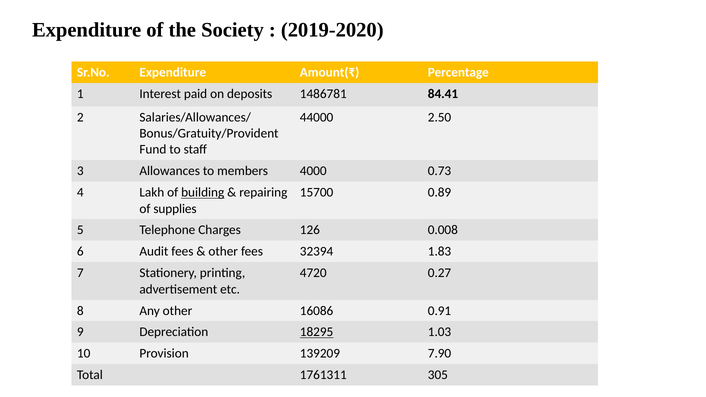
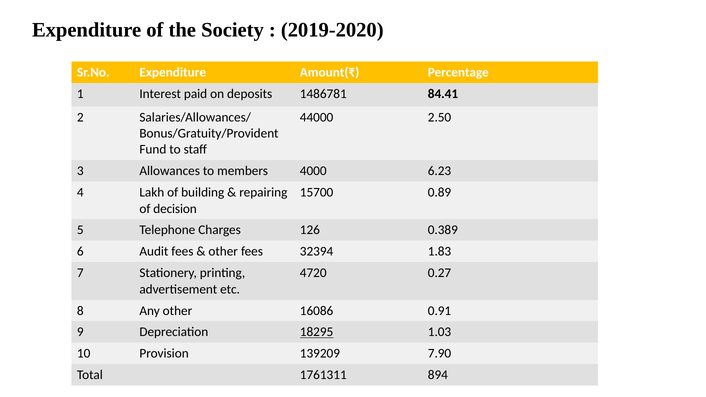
0.73: 0.73 -> 6.23 (439, 171)
building underline: present -> none (203, 193)
supplies: supplies -> decision (175, 209)
0.008: 0.008 -> 0.389 (443, 230)
305: 305 -> 894 (438, 375)
